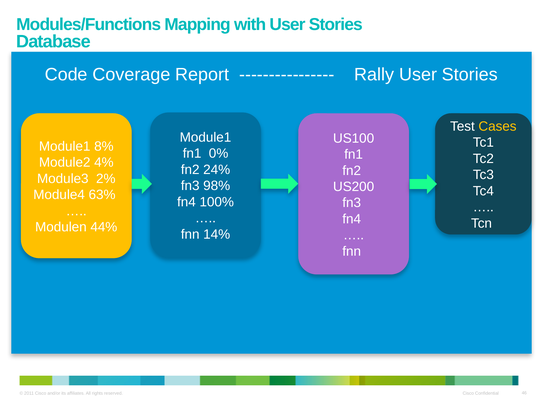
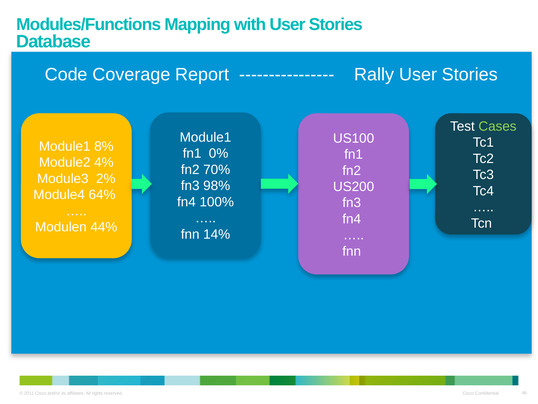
Cases colour: yellow -> light green (498, 126)
24%: 24% -> 70% (217, 170)
63%: 63% -> 64% (102, 194)
